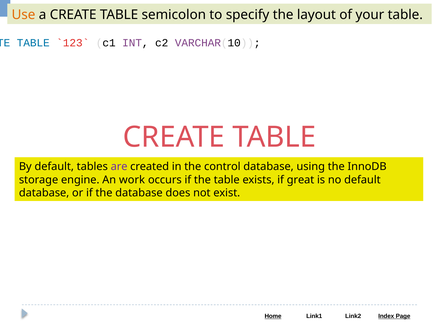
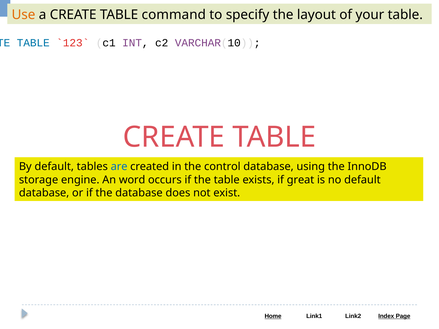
semicolon: semicolon -> command (174, 15)
are colour: purple -> blue (119, 167)
work: work -> word (132, 180)
